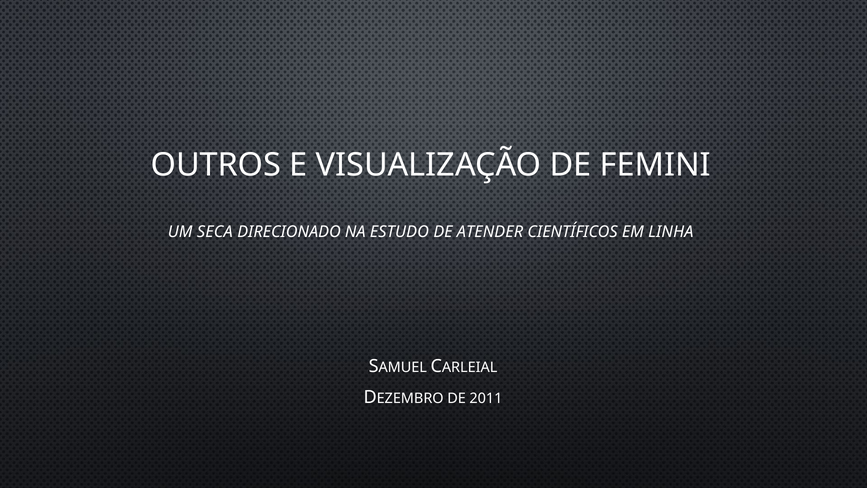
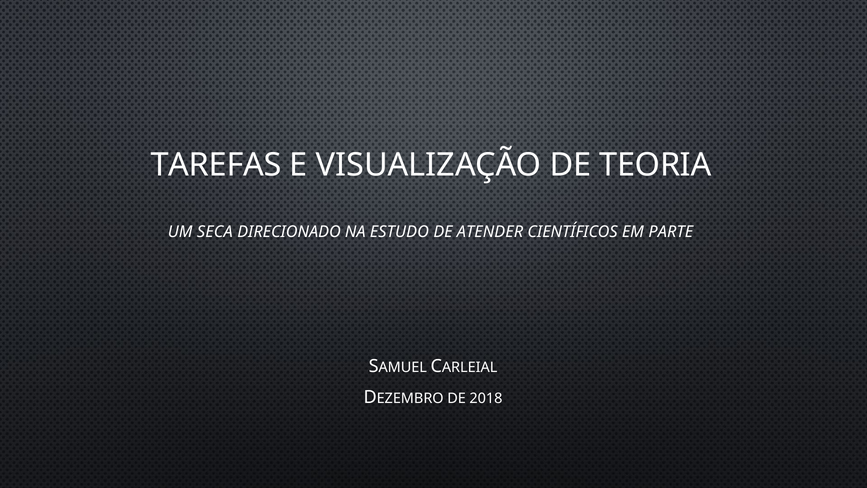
OUTROS: OUTROS -> TAREFAS (216, 165)
FEMINI: FEMINI -> TEORIA (655, 165)
LINHA: LINHA -> PARTE (671, 232)
2011: 2011 -> 2018 (486, 398)
